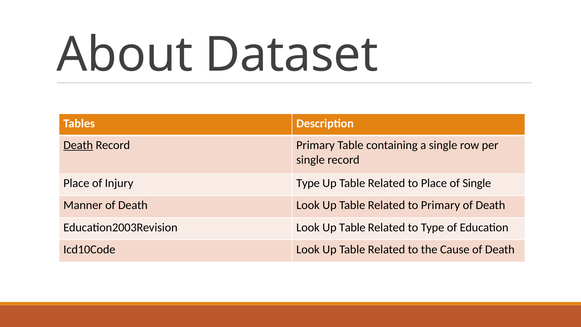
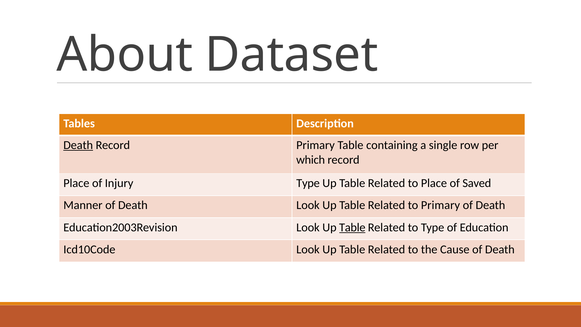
single: single -> which (311, 160)
of Single: Single -> Saved (477, 183)
Table underline: none -> present (352, 227)
